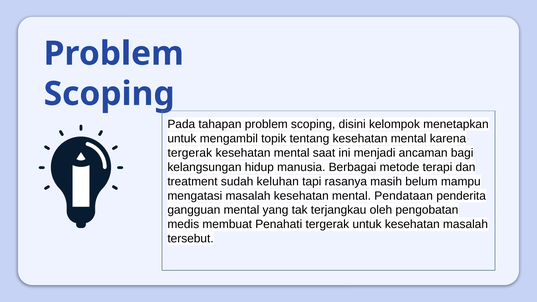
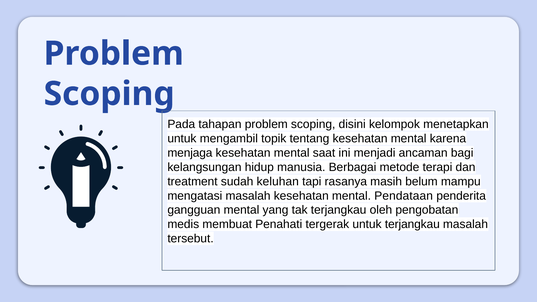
tergerak: tergerak -> menjaga (190, 153)
untuk kesehatan: kesehatan -> terjangkau (412, 224)
